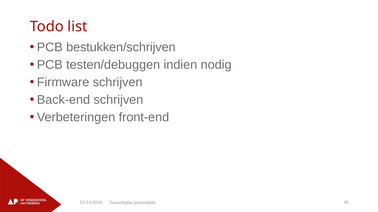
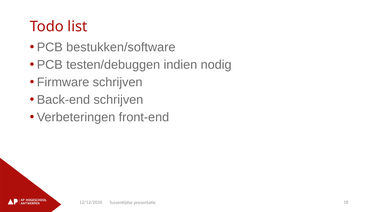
bestukken/schrijven: bestukken/schrijven -> bestukken/software (121, 47)
